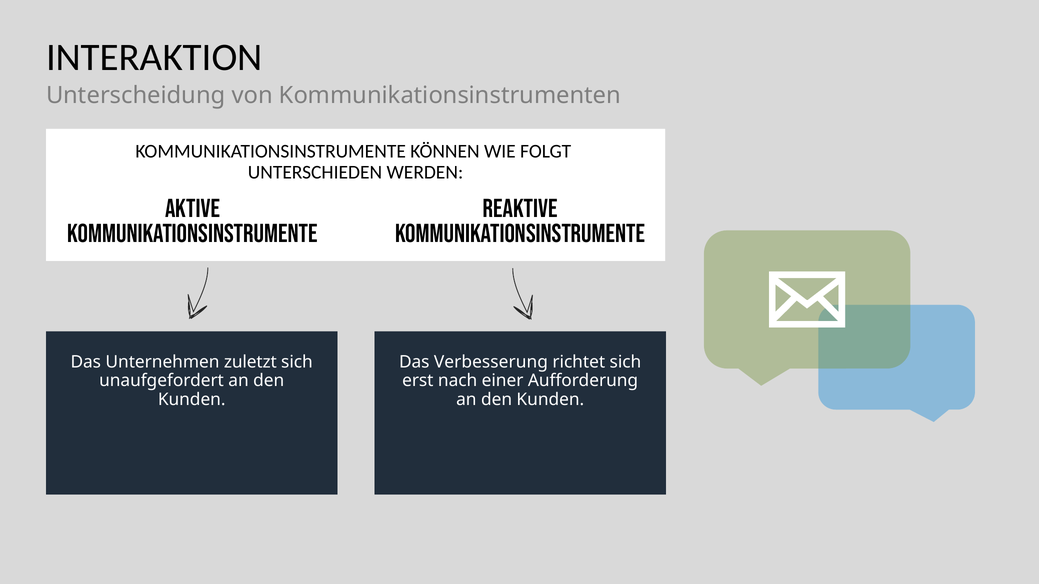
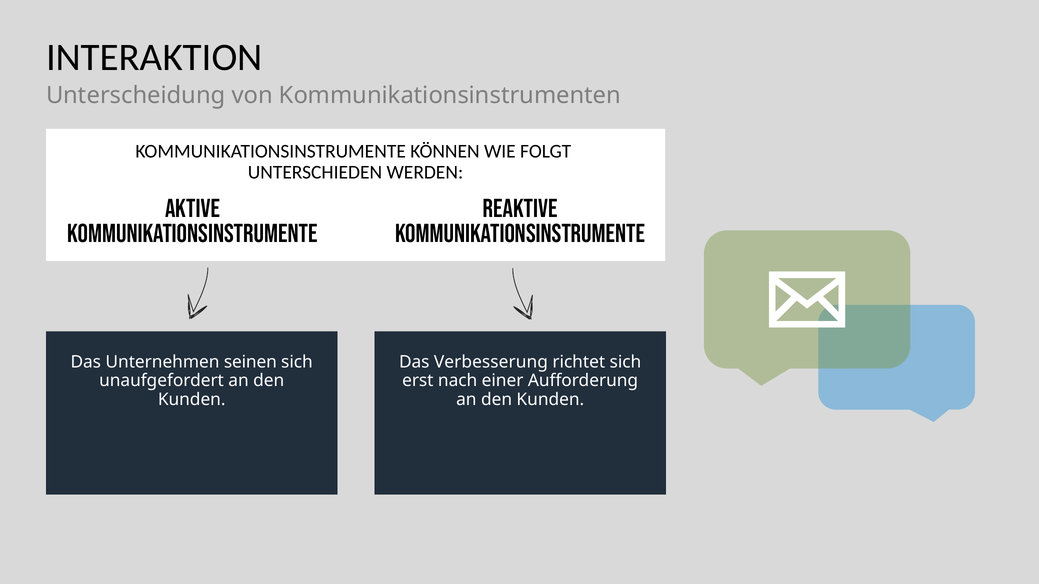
zuletzt: zuletzt -> seinen (250, 362)
